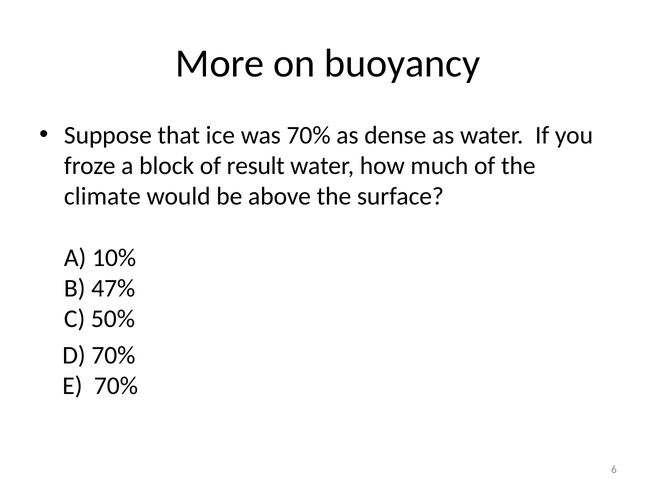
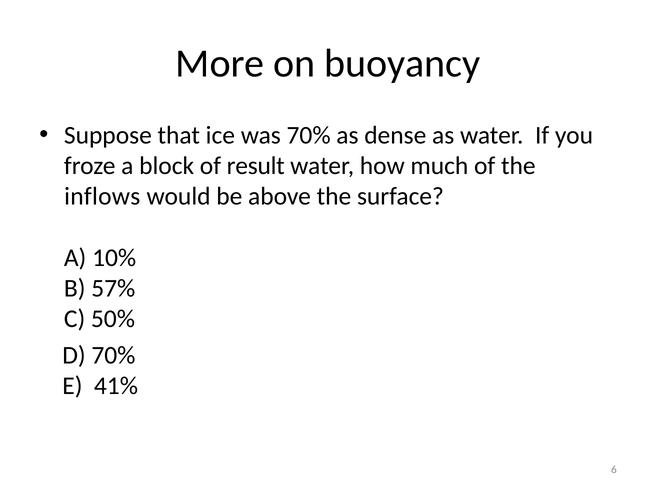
climate: climate -> inflows (102, 196)
47%: 47% -> 57% (113, 288)
E 70%: 70% -> 41% (116, 386)
